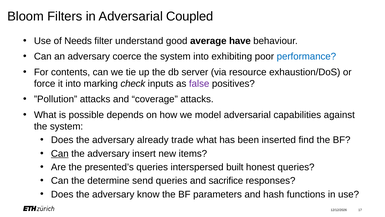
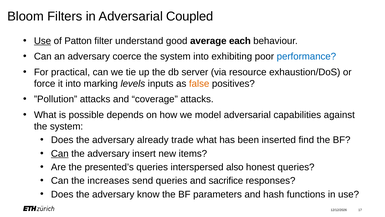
Use underline: none -> present (42, 41)
Needs: Needs -> Patton (78, 41)
have: have -> each (240, 41)
contents: contents -> practical (71, 72)
check: check -> levels (133, 84)
false colour: purple -> orange (199, 84)
built: built -> also (235, 167)
determine: determine -> increases (108, 180)
